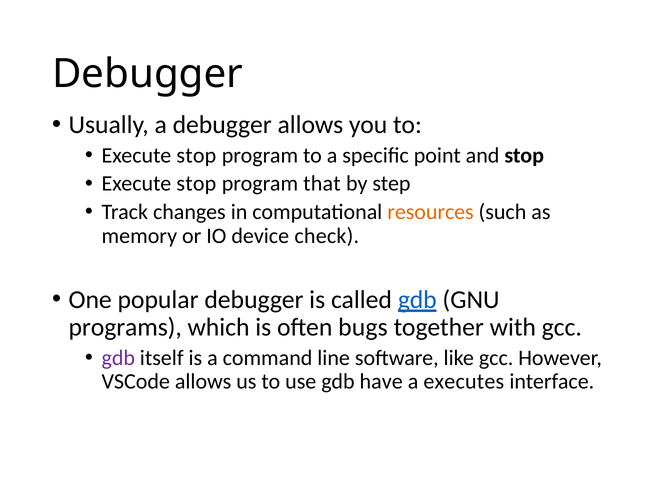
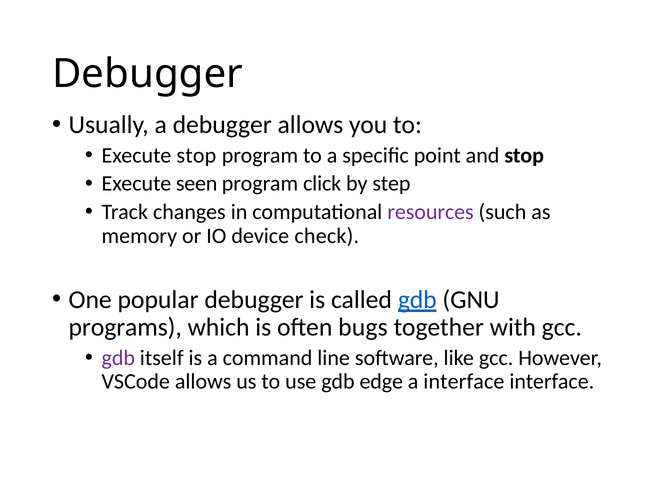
stop: stop -> seen (197, 184)
that: that -> click (322, 184)
resources colour: orange -> purple (431, 212)
have: have -> edge (381, 381)
a executes: executes -> interface (464, 381)
